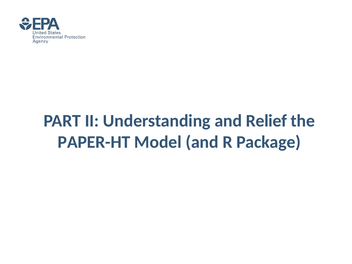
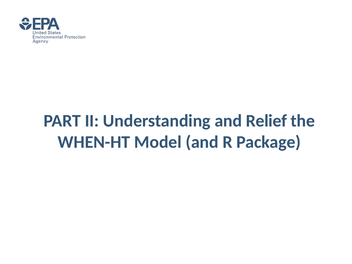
PAPER-HT: PAPER-HT -> WHEN-HT (94, 142)
